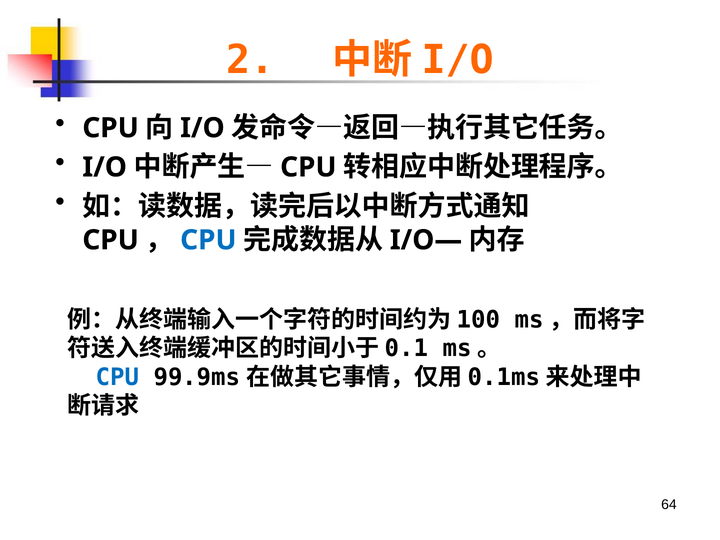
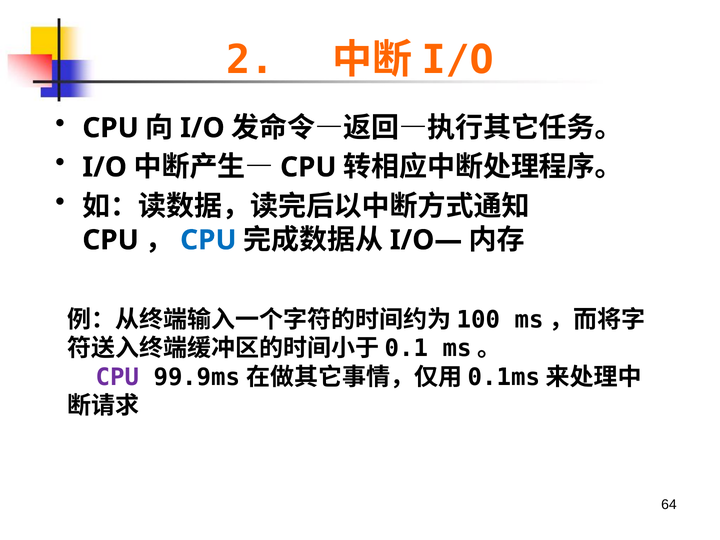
CPU colour: blue -> purple (118, 377)
